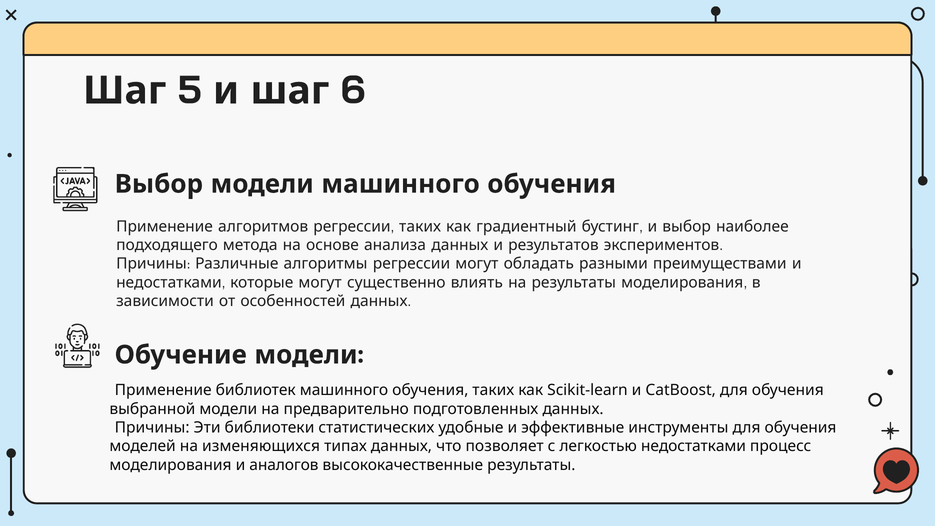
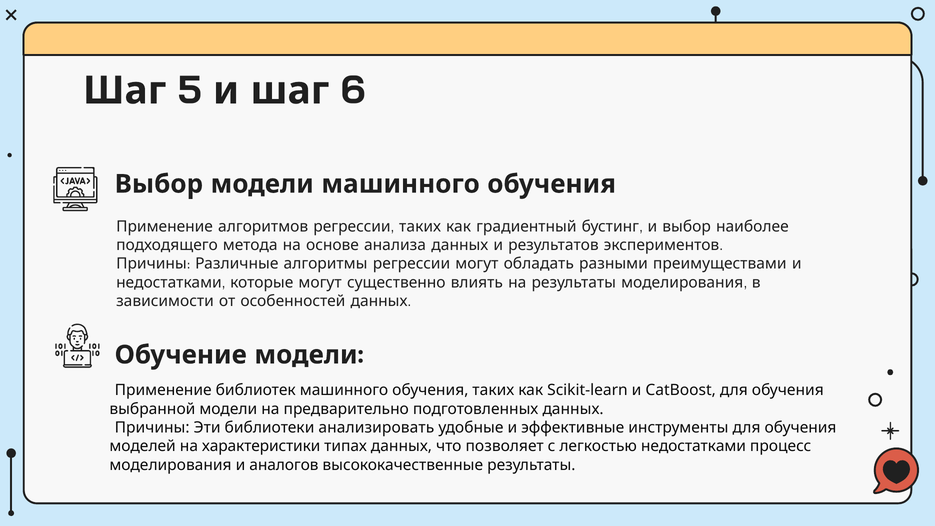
статистических: статистических -> анализировать (376, 428)
изменяющихся: изменяющихся -> характеристики (261, 446)
